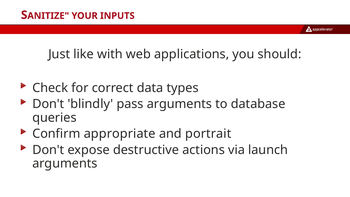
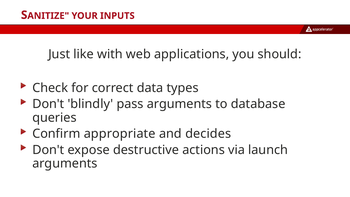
portrait: portrait -> decides (208, 134)
